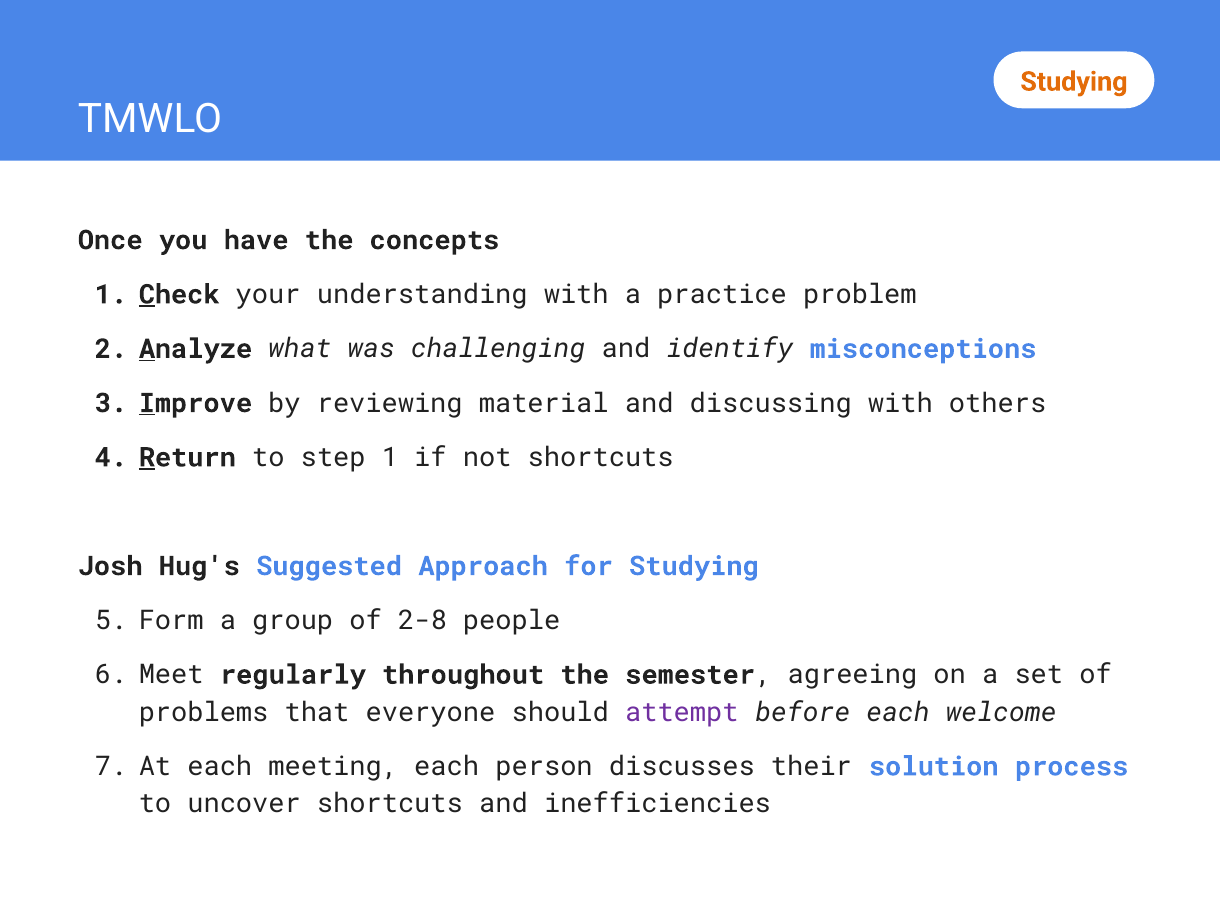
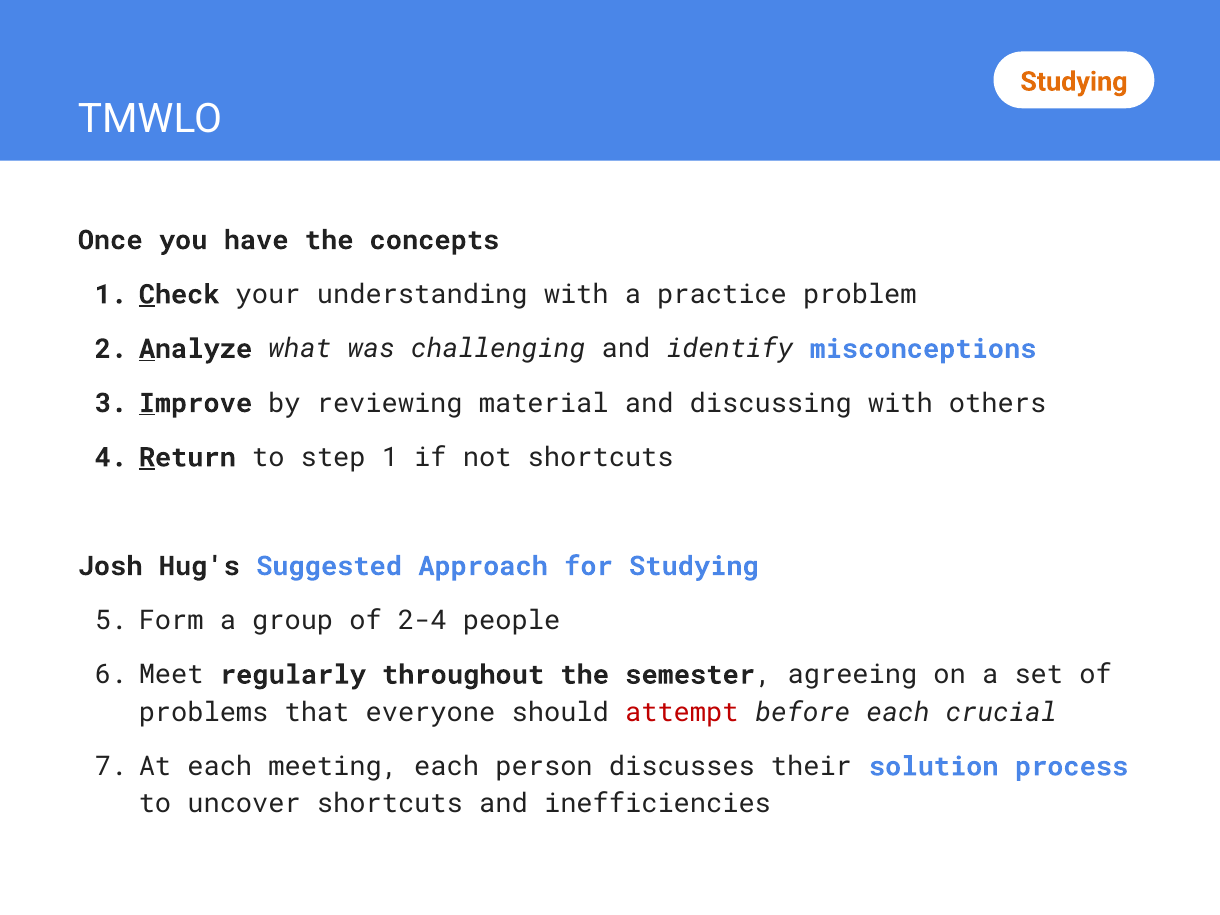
2-8: 2-8 -> 2-4 (422, 620)
attempt colour: purple -> red (682, 712)
welcome: welcome -> crucial (1001, 712)
